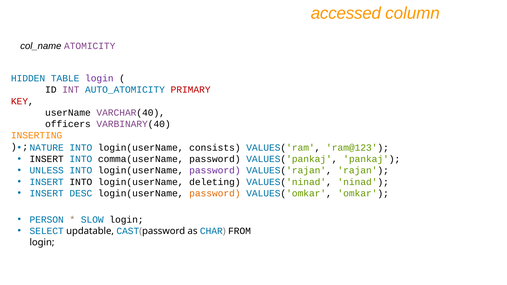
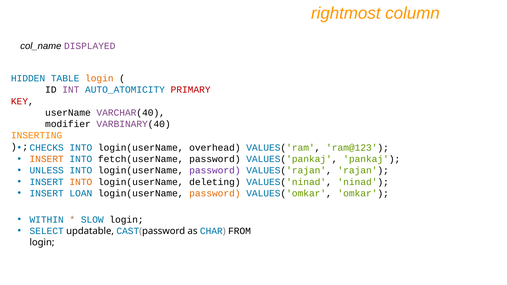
accessed: accessed -> rightmost (346, 13)
ATOMICITY: ATOMICITY -> DISPLAYED (90, 46)
login colour: purple -> orange (99, 78)
officers: officers -> modifier (68, 124)
NATURE: NATURE -> CHECKS (47, 148)
consists: consists -> overhead (215, 148)
INSERT colour: black -> orange (47, 159)
comma(userName: comma(userName -> fetch(userName (141, 159)
INTO colour: black -> orange (81, 182)
DESC: DESC -> LOAN (81, 193)
PERSON: PERSON -> WITHIN (47, 220)
